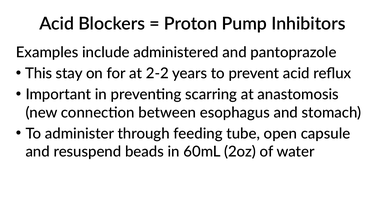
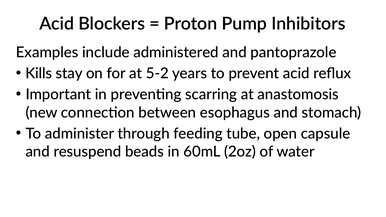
This: This -> Kills (39, 74)
2-2: 2-2 -> 5-2 (157, 74)
